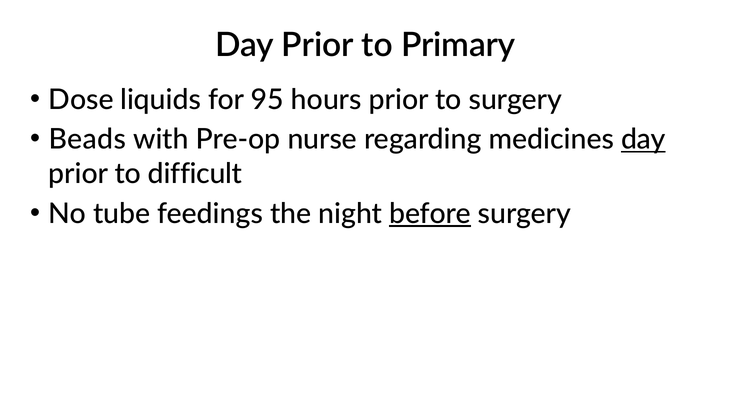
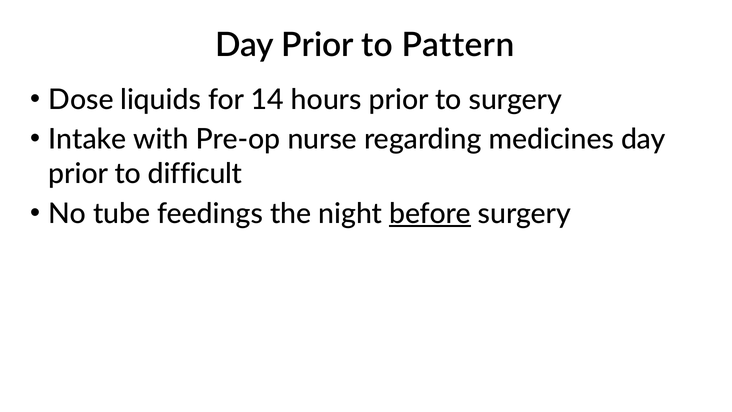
Primary: Primary -> Pattern (458, 45)
95: 95 -> 14 (267, 100)
Beads: Beads -> Intake (87, 140)
day underline: present -> none (643, 140)
